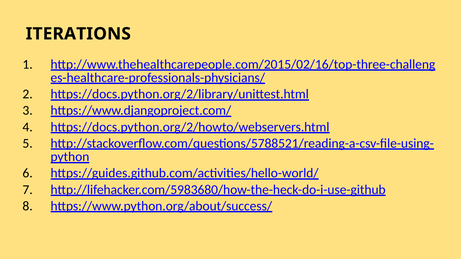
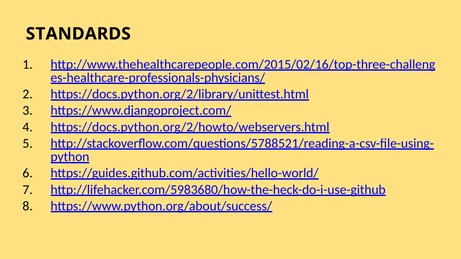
ITERATIONS: ITERATIONS -> STANDARDS (78, 34)
